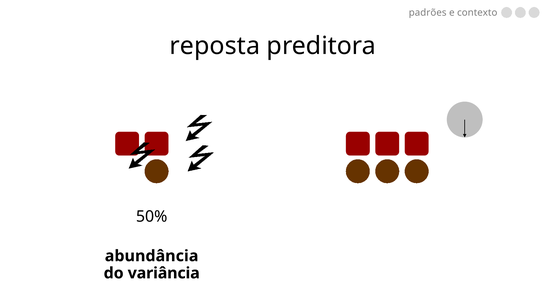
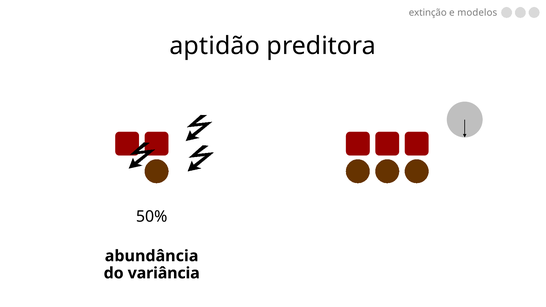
padrões: padrões -> extinção (428, 13)
contexto: contexto -> modelos (477, 13)
reposta: reposta -> aptidão (215, 46)
